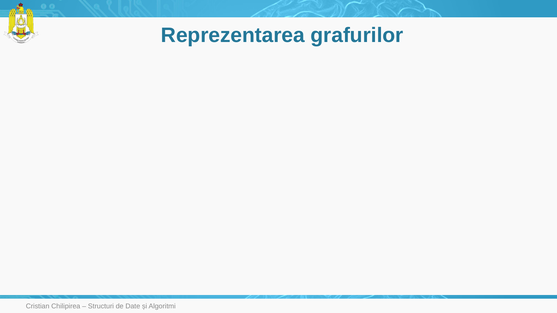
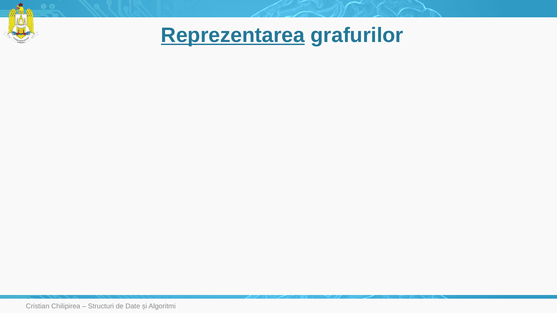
Reprezentarea underline: none -> present (233, 35)
